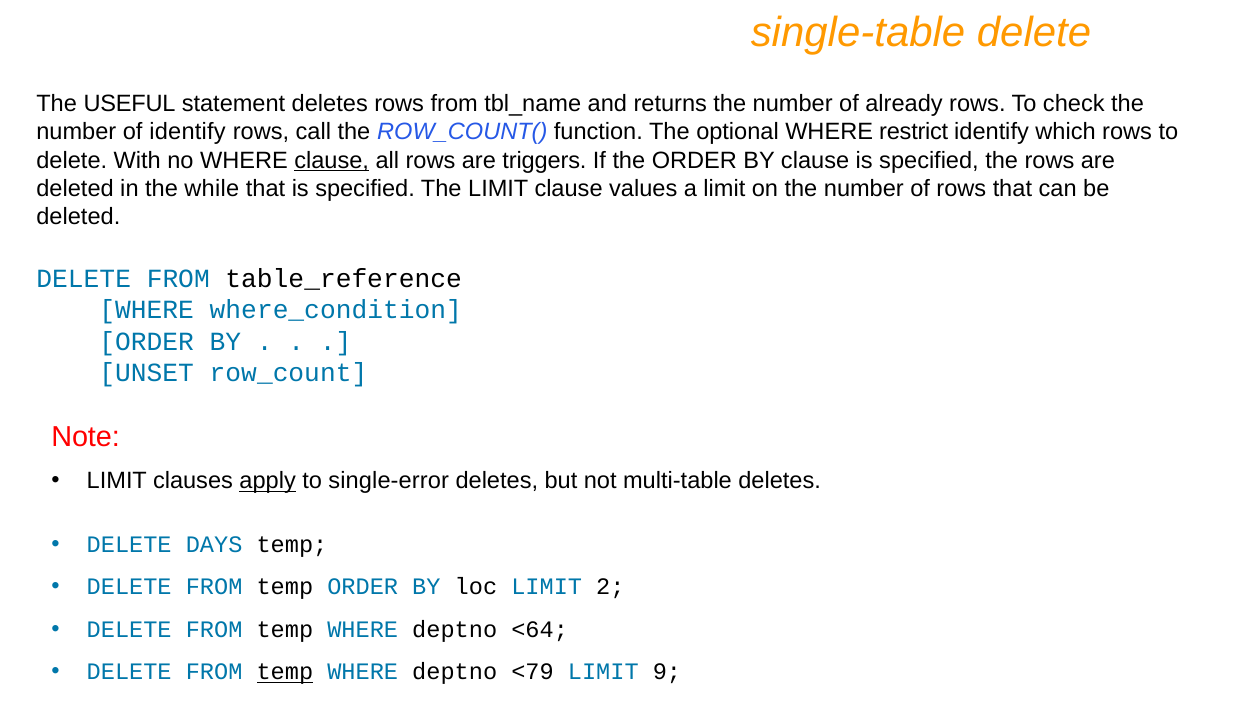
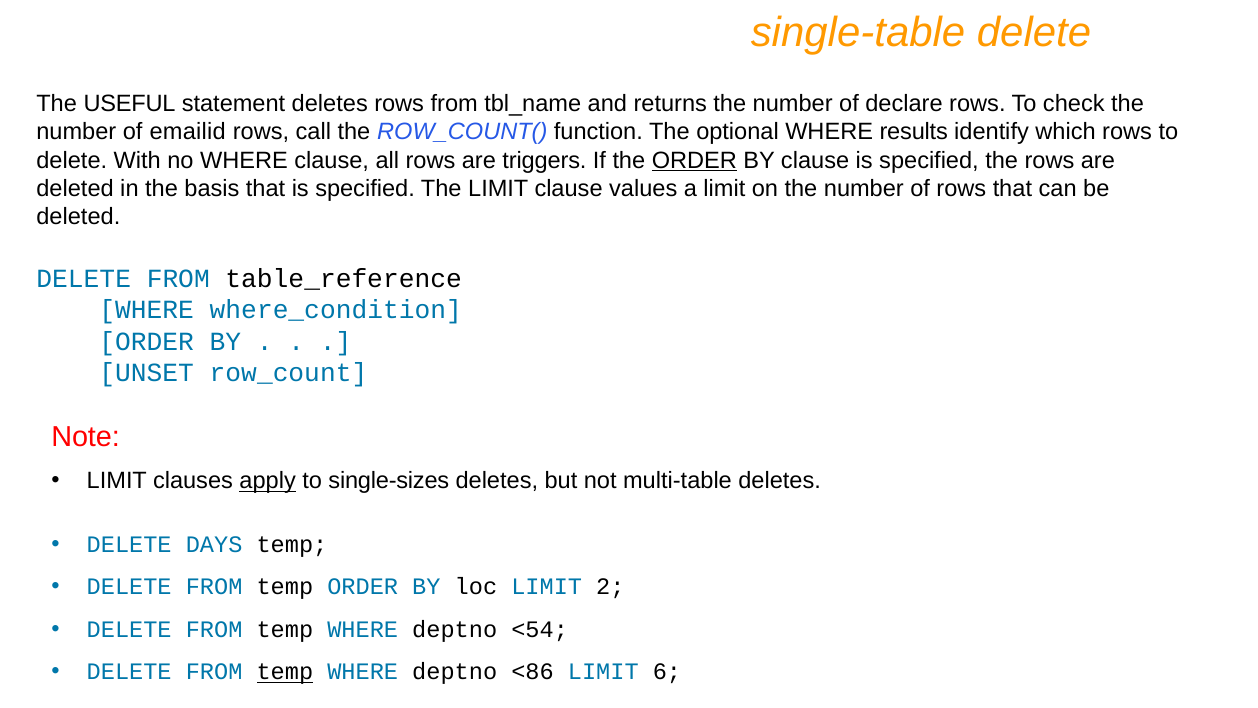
already: already -> declare (904, 104)
of identify: identify -> emailid (188, 132)
restrict: restrict -> results (914, 132)
clause underline: present -> none (332, 160)
ORDER underline: none -> present (694, 160)
while: while -> basis (212, 189)
single-error: single-error -> single-sizes (389, 481)
<64: <64 -> <54 (540, 629)
<79: <79 -> <86 (533, 672)
9: 9 -> 6 (667, 672)
